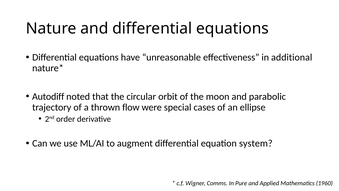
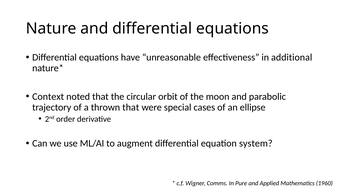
Autodiff: Autodiff -> Context (48, 96)
thrown flow: flow -> that (131, 107)
